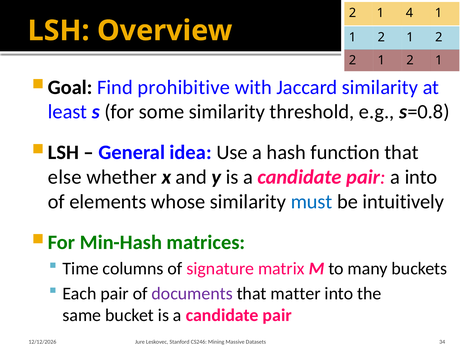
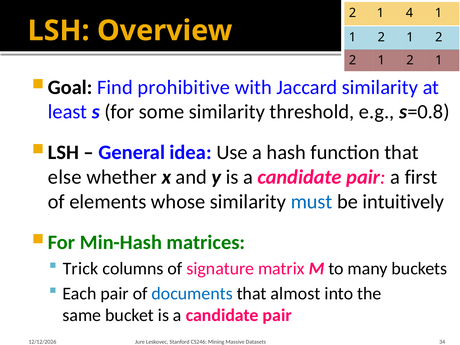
a into: into -> first (421, 177)
Time: Time -> Trick (80, 269)
documents colour: purple -> blue (192, 294)
matter: matter -> almost (295, 294)
